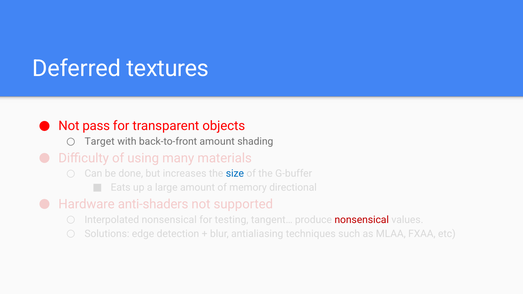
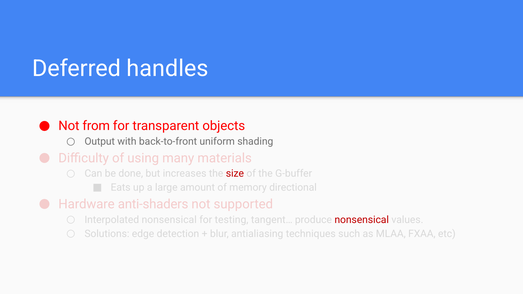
textures: textures -> handles (168, 69)
pass: pass -> from (96, 126)
Target: Target -> Output (100, 142)
back-to-front amount: amount -> uniform (217, 142)
size colour: blue -> red (235, 174)
